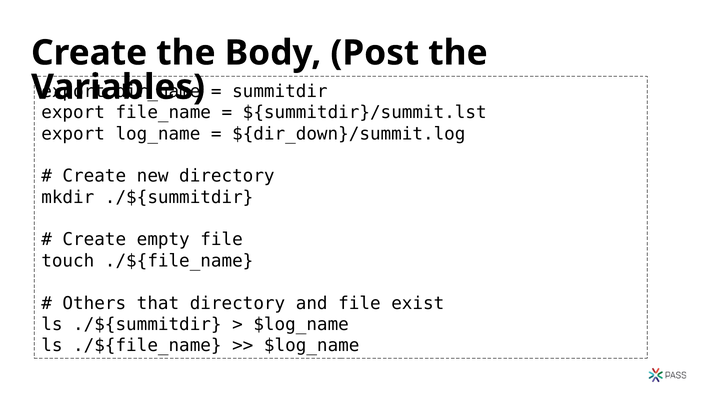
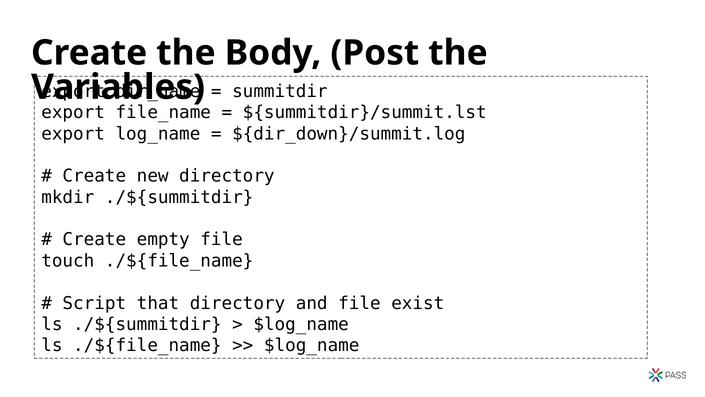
Others: Others -> Script (94, 303)
